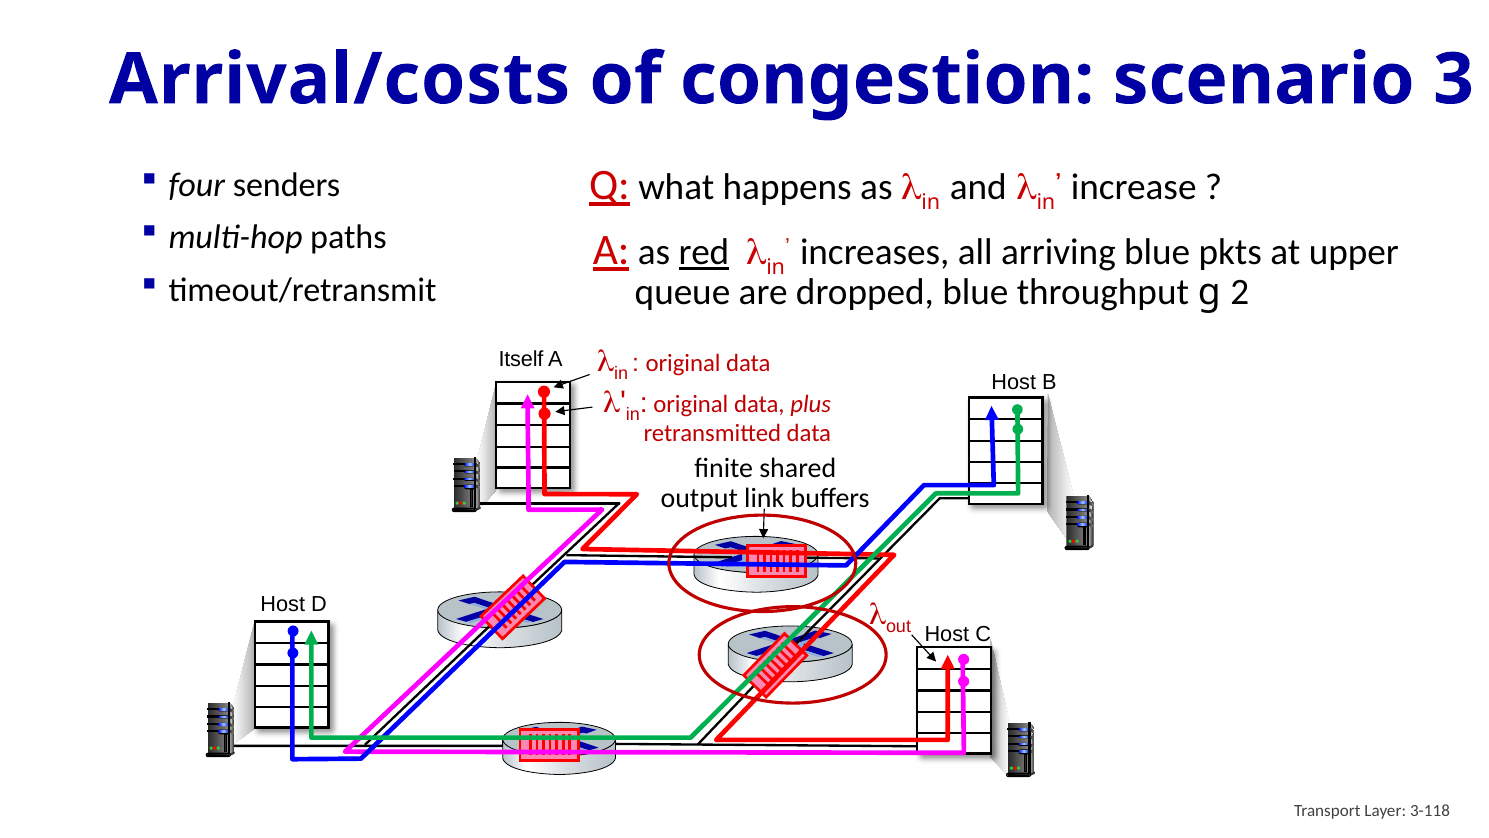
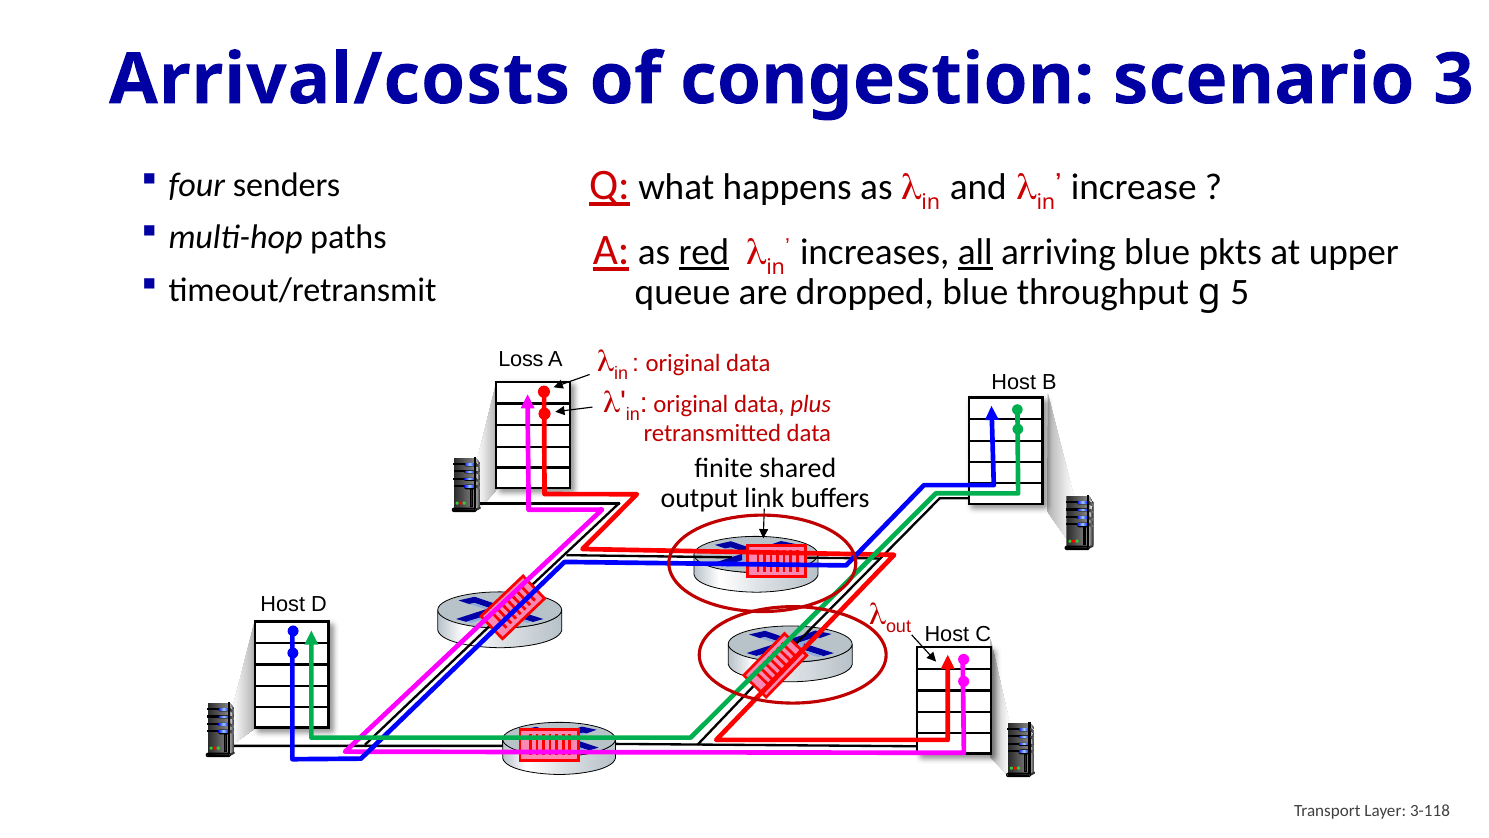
all underline: none -> present (975, 252)
2: 2 -> 5 (1240, 292)
Itself: Itself -> Loss (521, 360)
